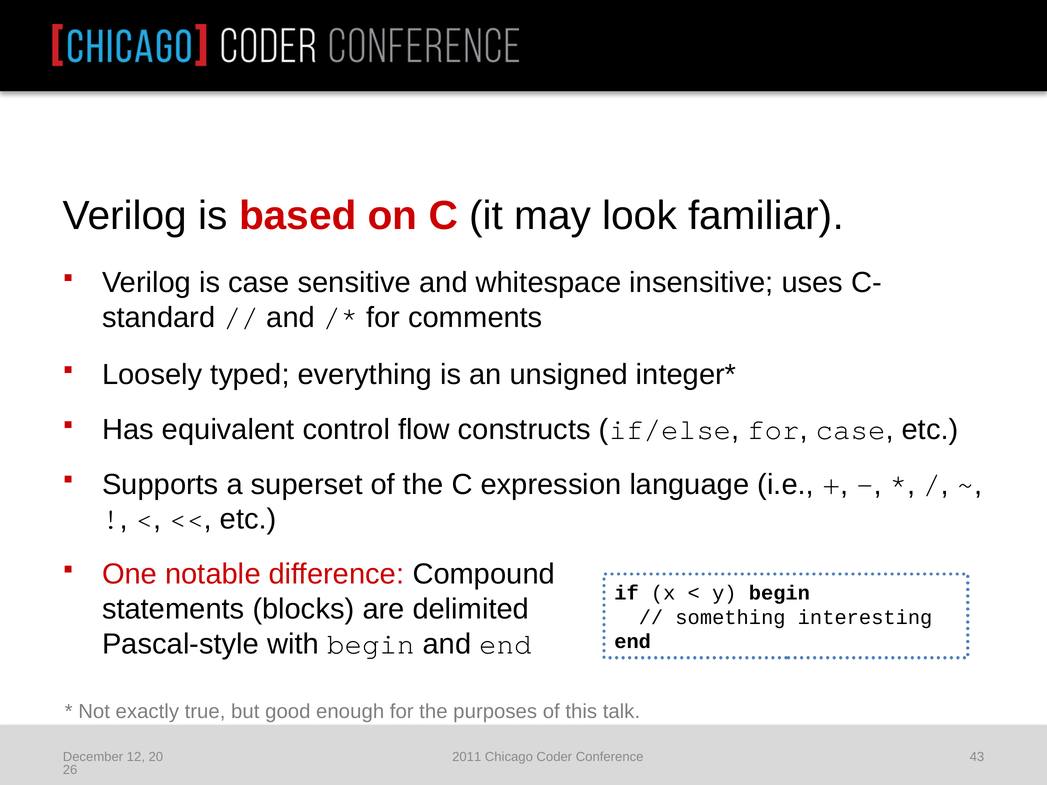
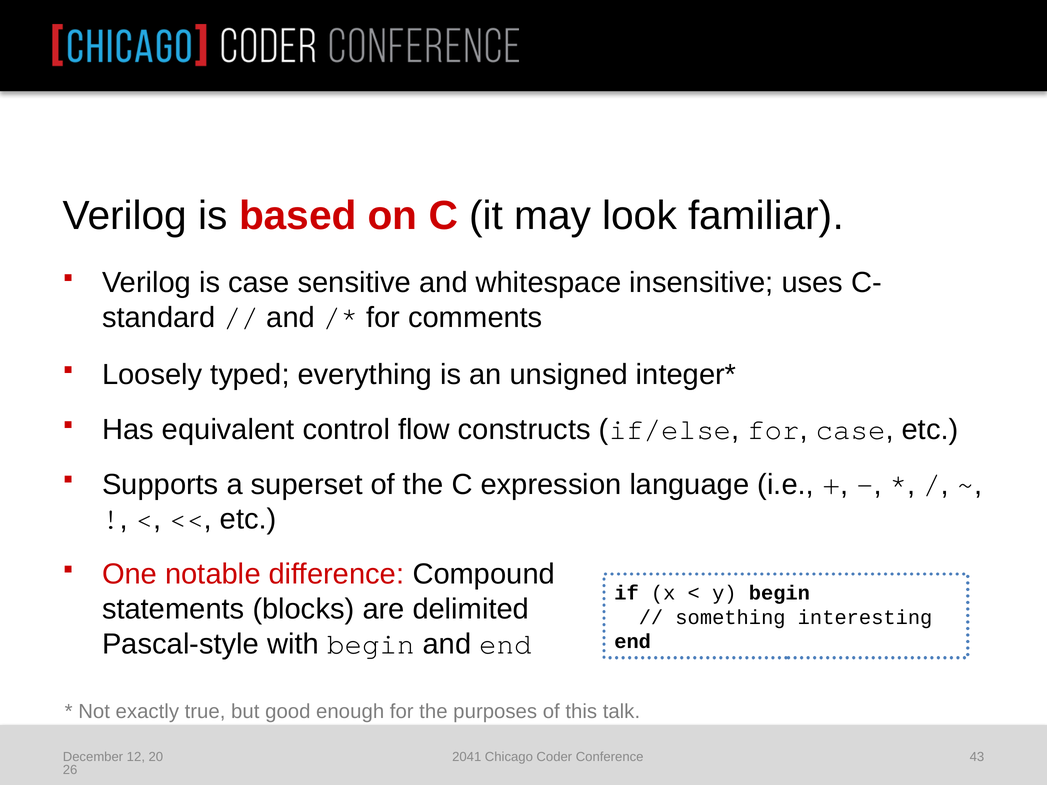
2011: 2011 -> 2041 (467, 757)
